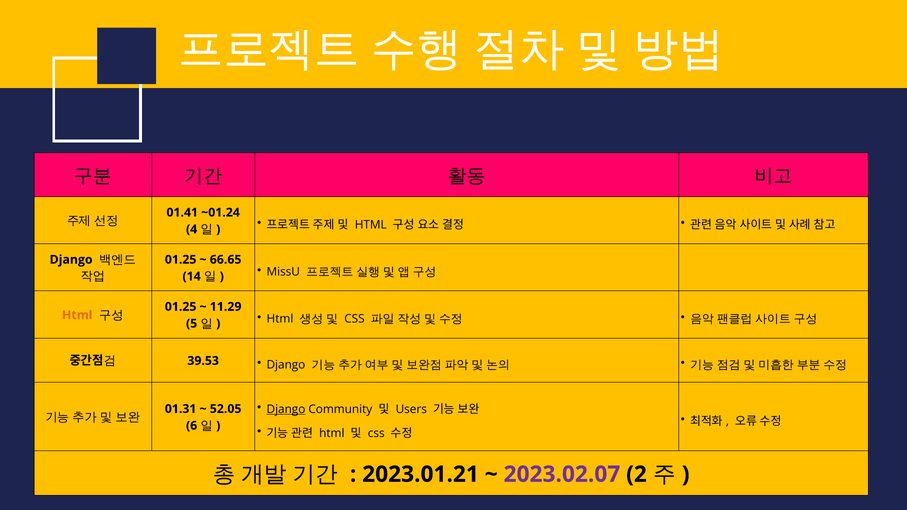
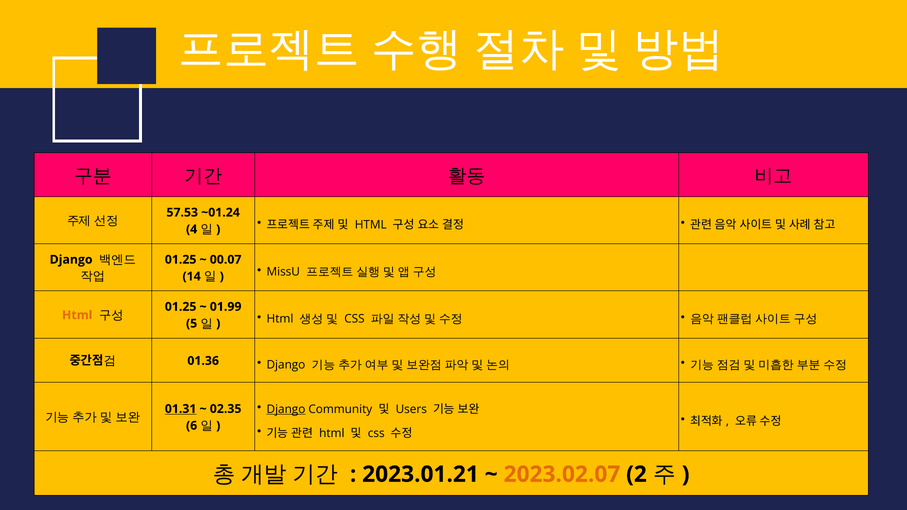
01.41: 01.41 -> 57.53 (182, 213)
66.65: 66.65 -> 00.07 (226, 260)
11.29: 11.29 -> 01.99 (226, 307)
39.53: 39.53 -> 01.36 (203, 361)
01.31 underline: none -> present (181, 409)
52.05: 52.05 -> 02.35 (226, 409)
2023.02.07 colour: purple -> orange (562, 474)
